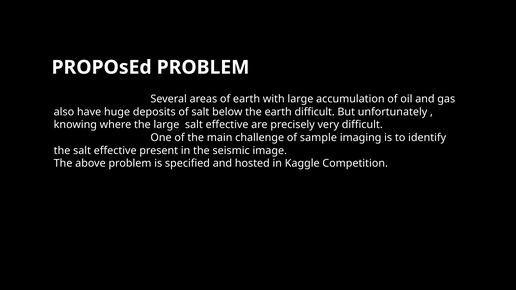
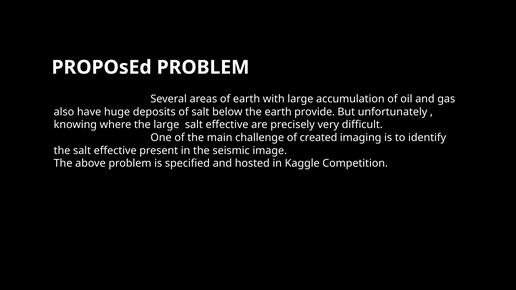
earth difficult: difficult -> provide (315, 112)
sample: sample -> created (319, 138)
